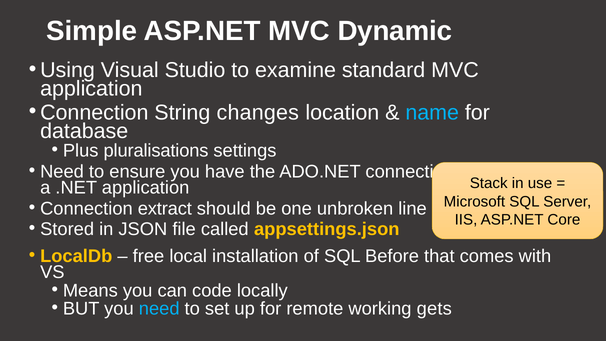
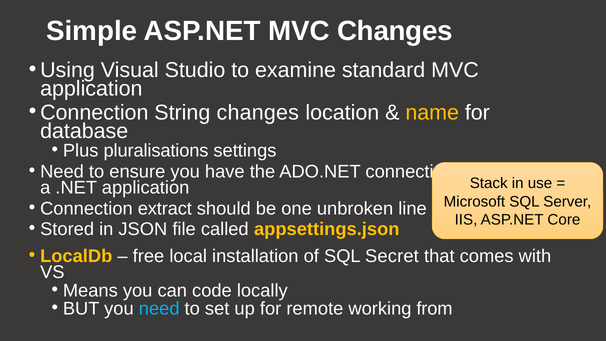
MVC Dynamic: Dynamic -> Changes (395, 31)
name colour: light blue -> yellow (432, 112)
Before: Before -> Secret (392, 256)
gets: gets -> from (434, 309)
